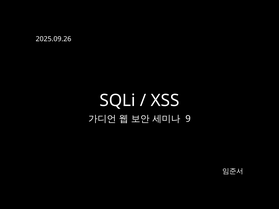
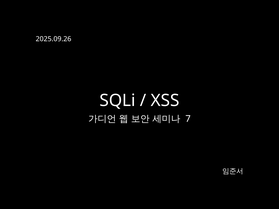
9: 9 -> 7 (188, 119)
